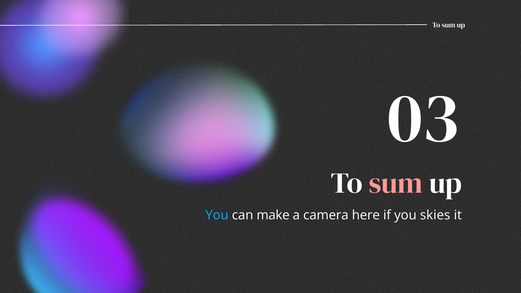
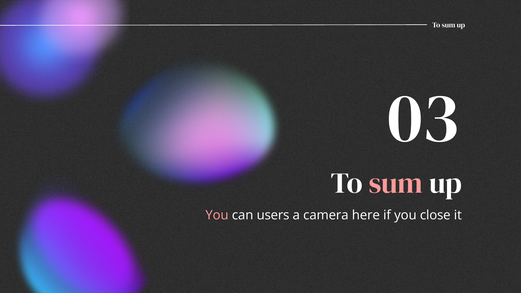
You colour: light blue -> pink (217, 215)
make: make -> users (273, 215)
skies: skies -> close (435, 215)
